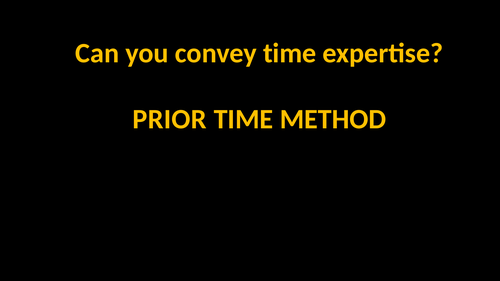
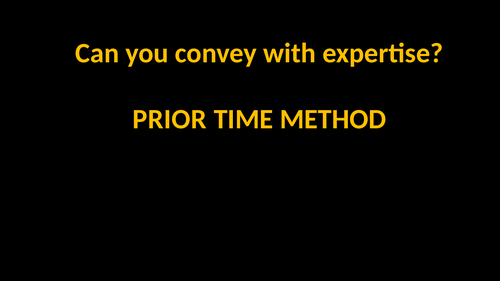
convey time: time -> with (290, 53)
